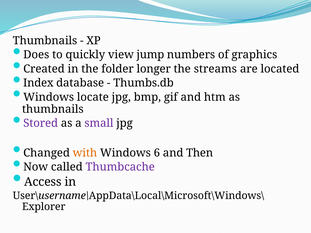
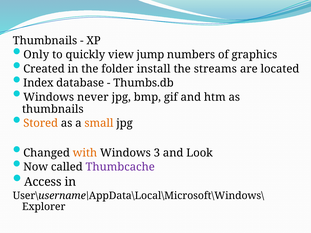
Does: Does -> Only (36, 55)
longer: longer -> install (154, 69)
locate: locate -> never (93, 97)
Stored colour: purple -> orange (41, 123)
small colour: purple -> orange (99, 123)
6: 6 -> 3 (157, 153)
Then: Then -> Look (200, 153)
